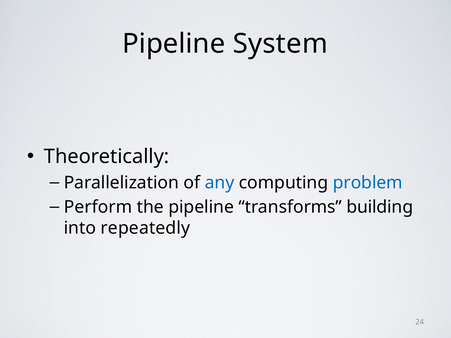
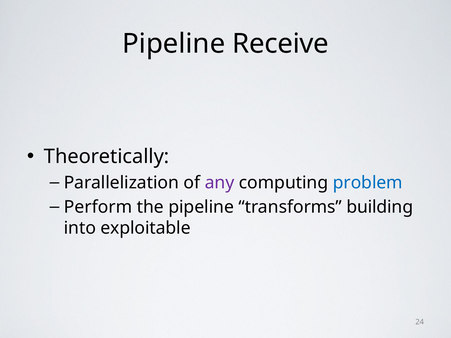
System: System -> Receive (281, 44)
any colour: blue -> purple (220, 183)
repeatedly: repeatedly -> exploitable (146, 228)
